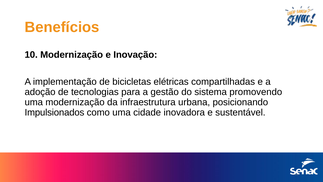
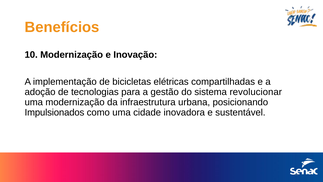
promovendo: promovendo -> revolucionar (256, 92)
